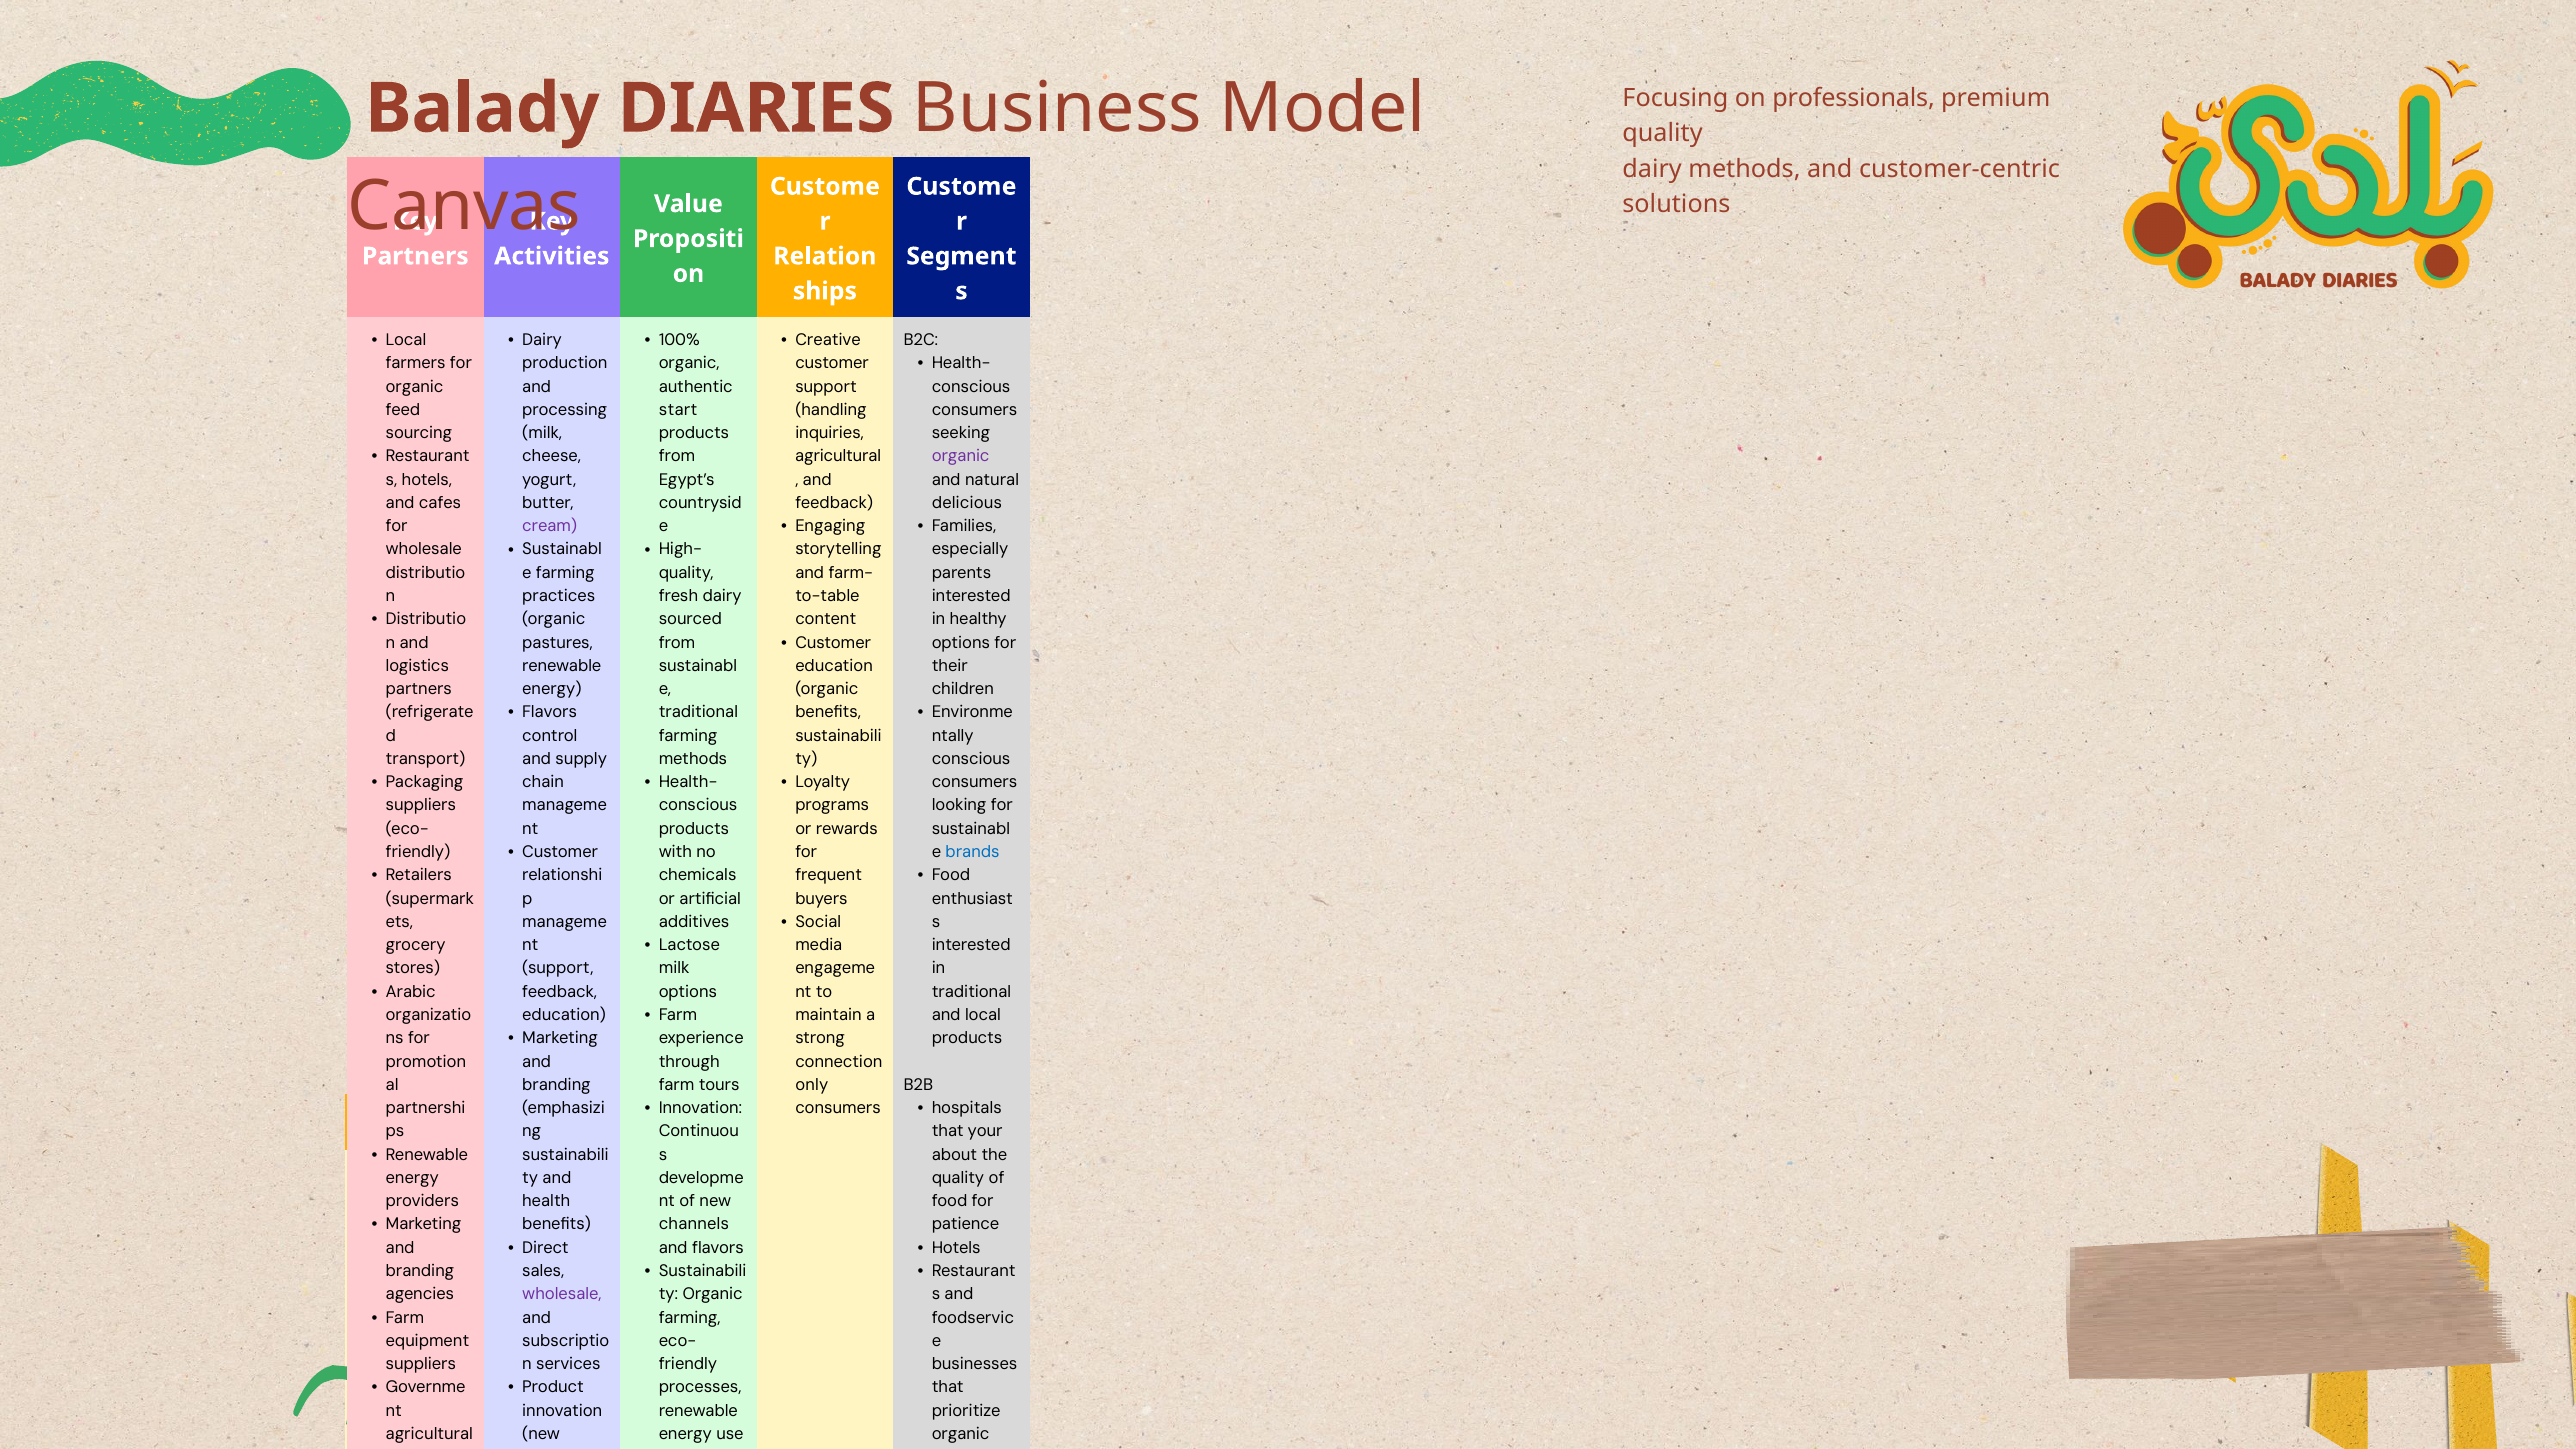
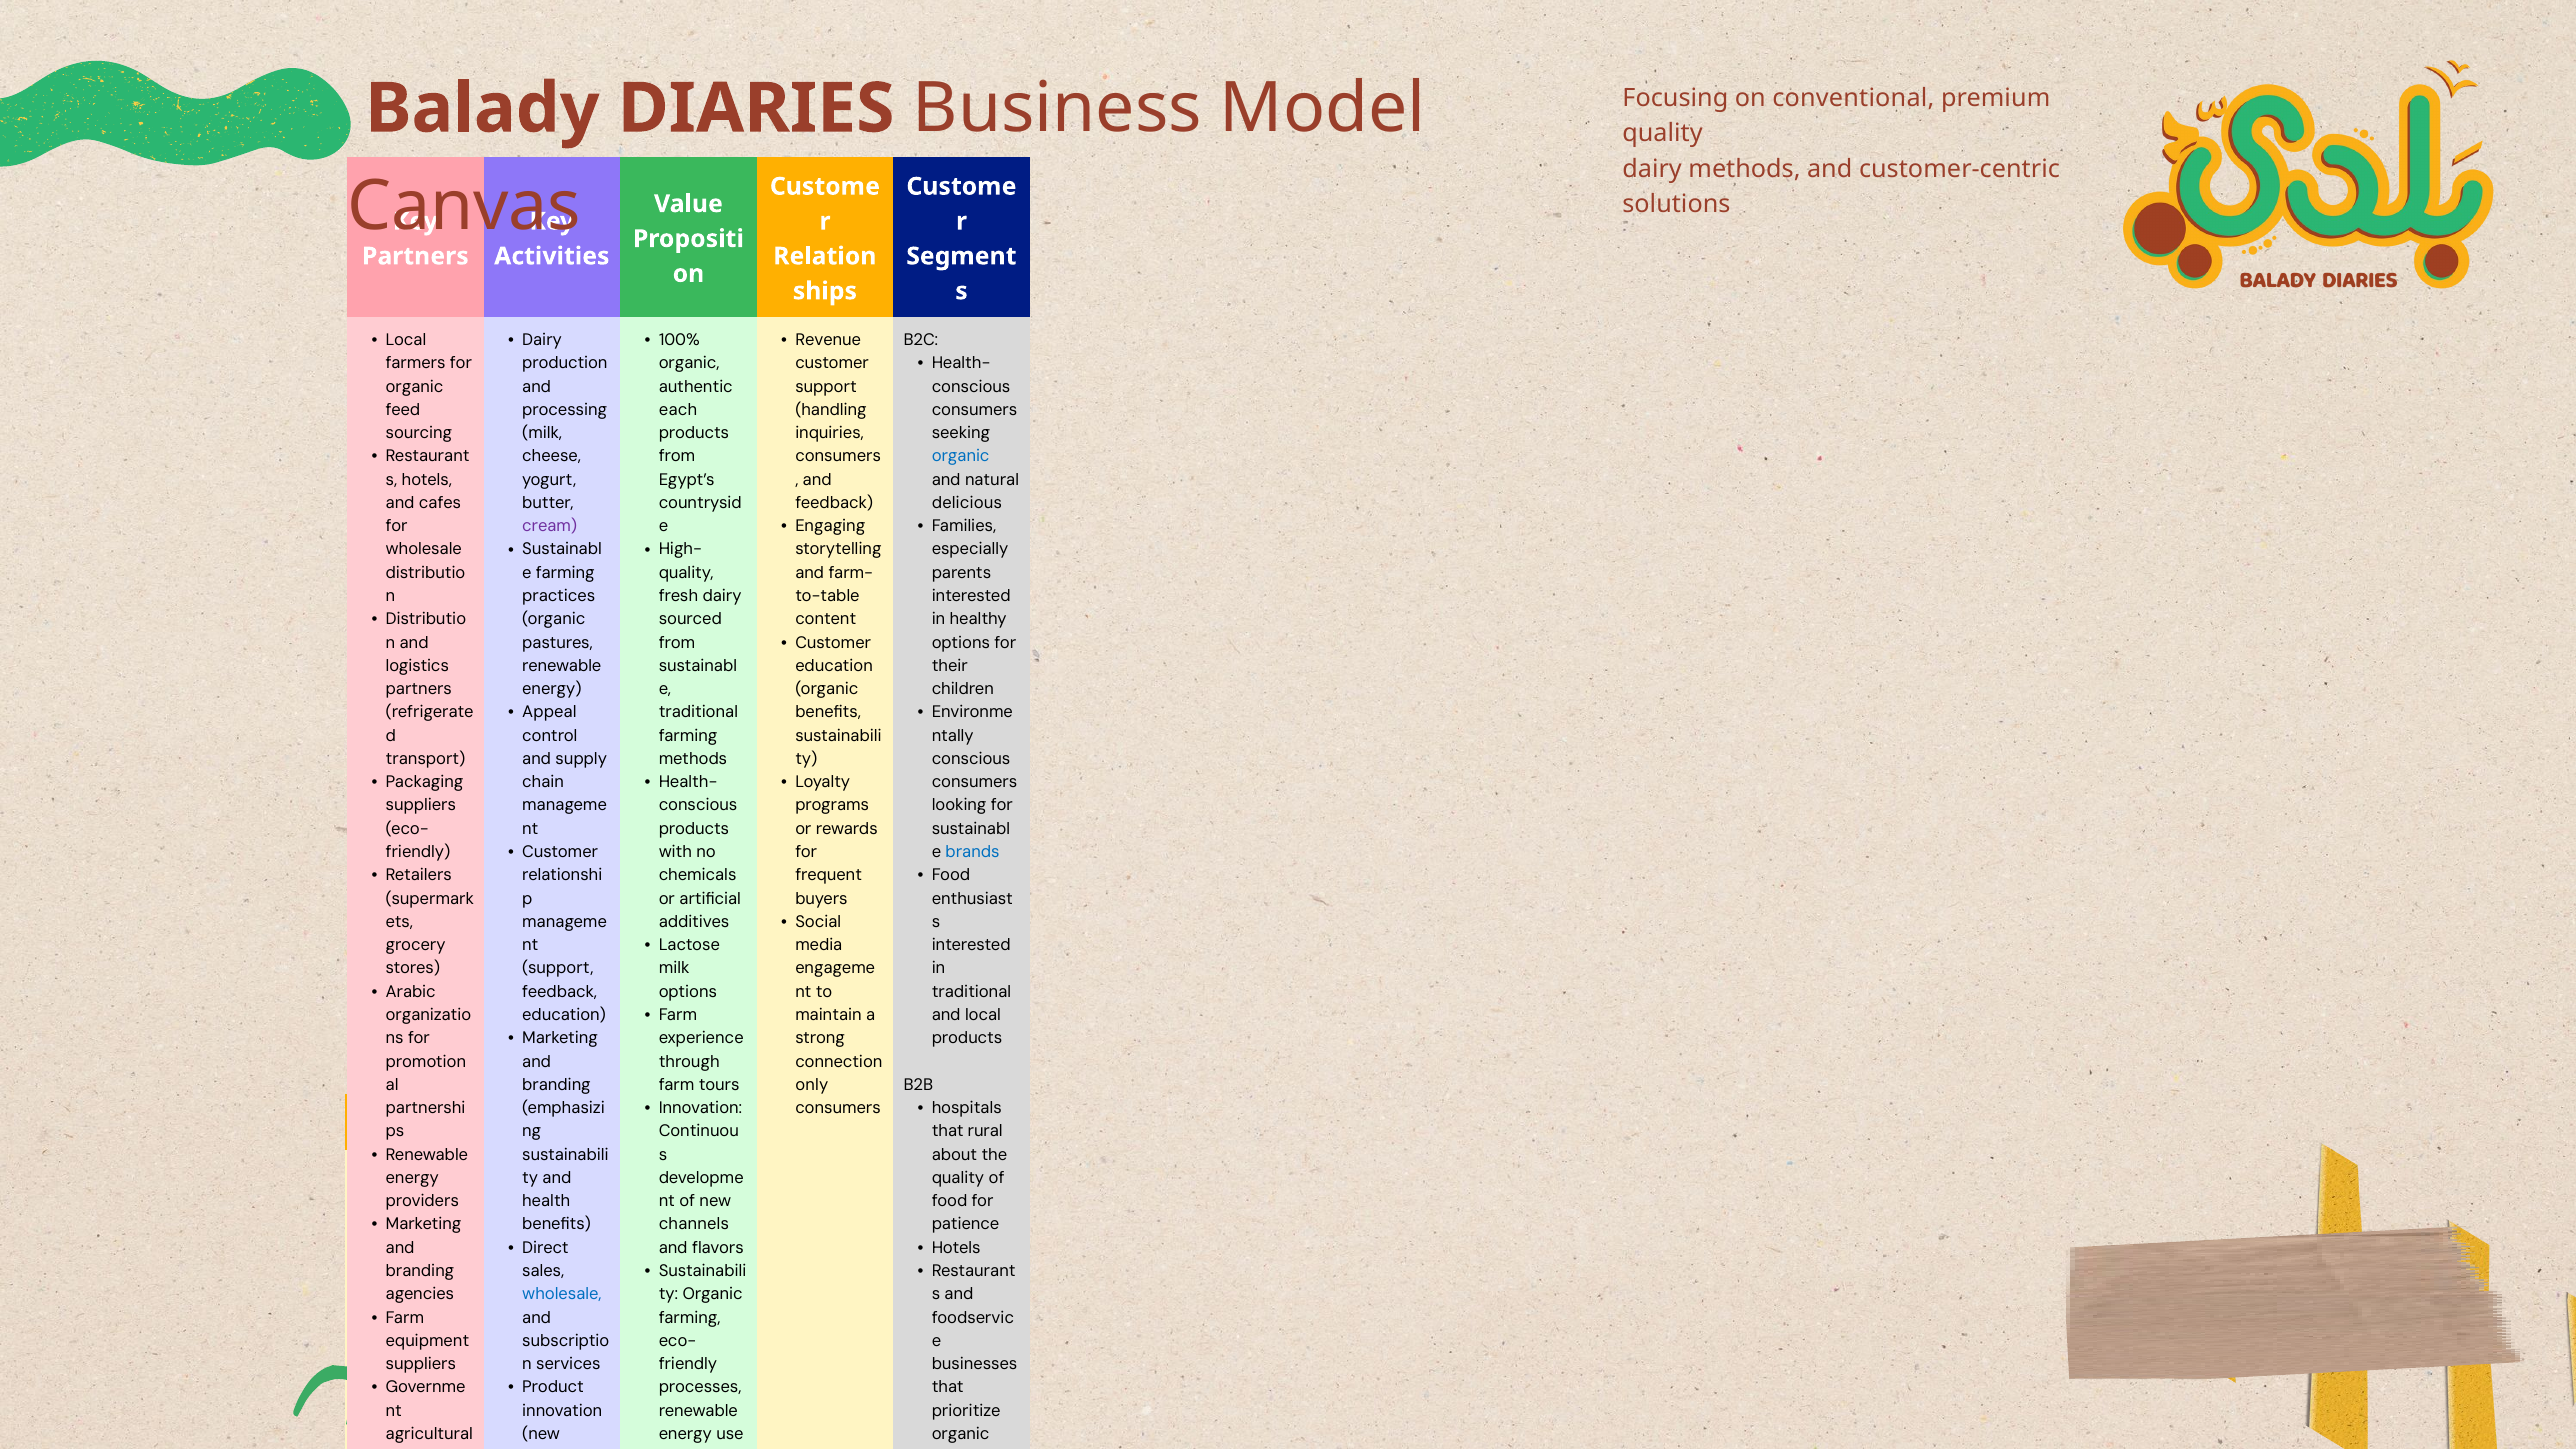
professionals: professionals -> conventional (1853, 98)
Creative: Creative -> Revenue (828, 340)
start: start -> each (678, 410)
agricultural: agricultural -> consumers (838, 456)
organic colour: purple -> blue (961, 456)
Flavors: Flavors -> Appeal (549, 712)
your: your -> rural (985, 1131)
wholesale colour: purple -> blue (562, 1294)
